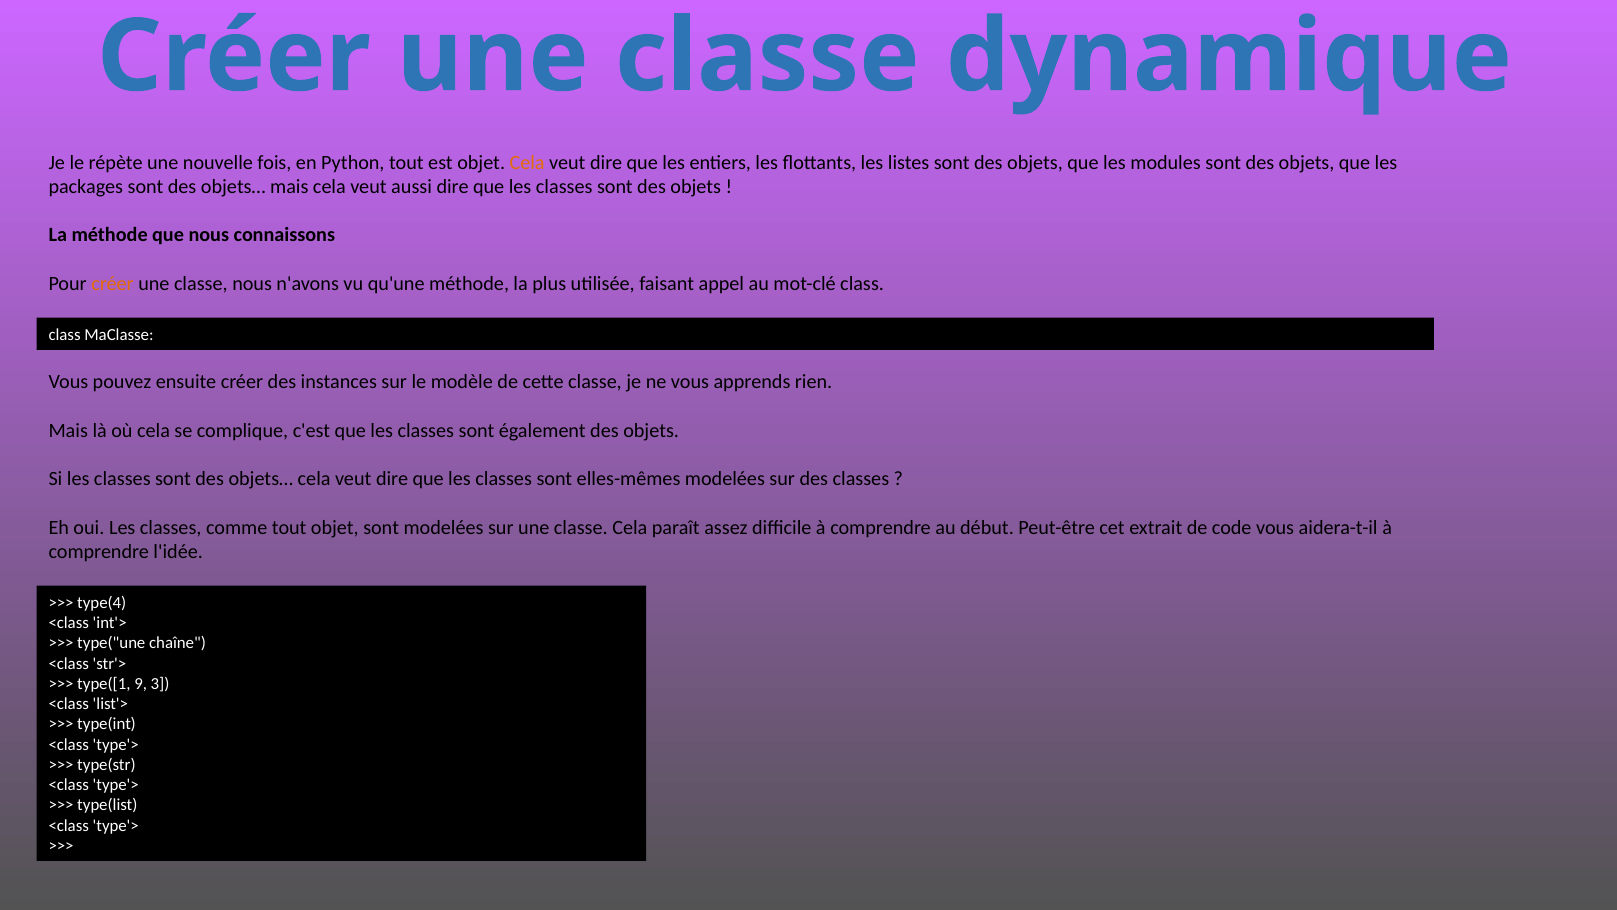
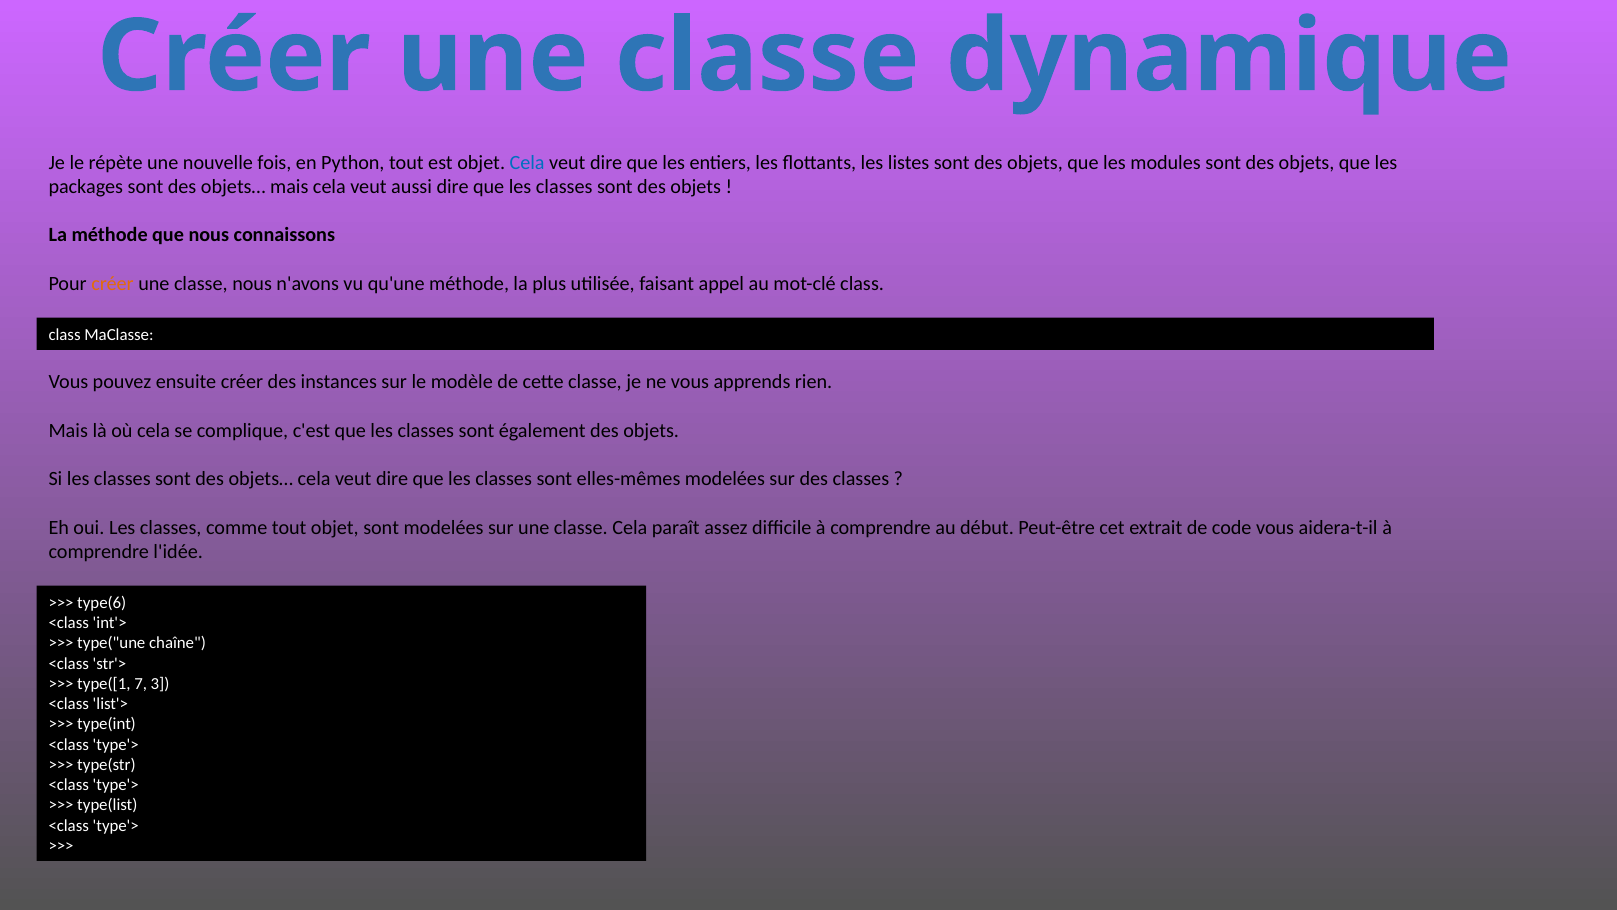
Cela colour: orange -> blue (527, 162)
type(4: type(4 -> type(6 (102, 603)
9: 9 -> 7 (141, 684)
